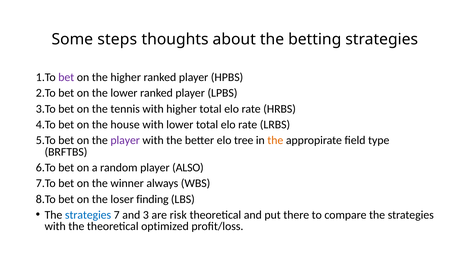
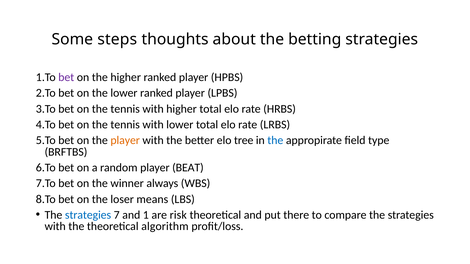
house: house -> tennis (125, 125)
player colour: purple -> orange (125, 141)
the colour: orange -> blue (275, 141)
ALSO: ALSO -> BEAT (188, 168)
finding: finding -> means (152, 200)
3: 3 -> 1 (146, 215)
optimized: optimized -> algorithm (165, 227)
